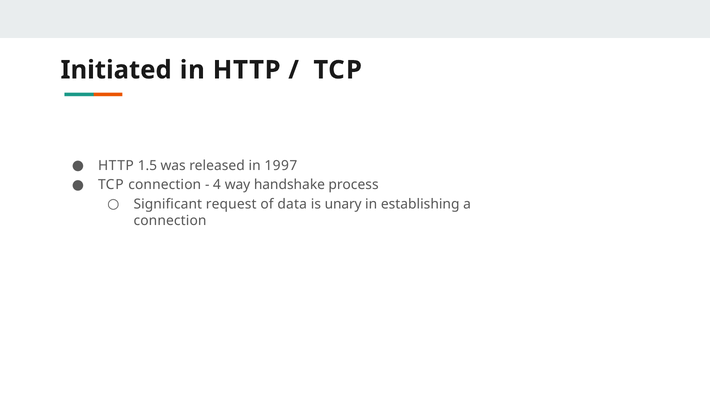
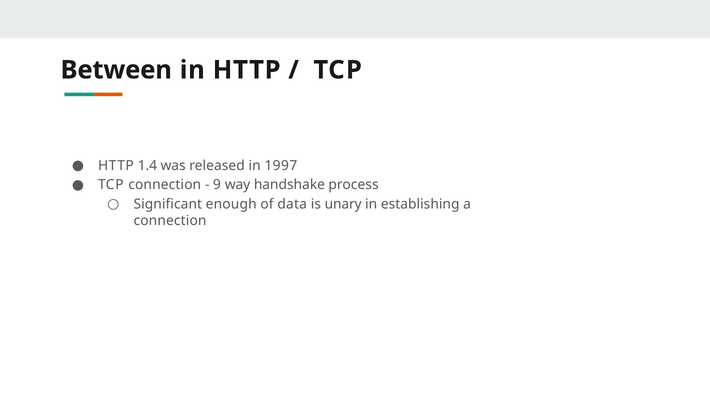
Initiated: Initiated -> Between (116, 70)
1.5: 1.5 -> 1.4 (147, 165)
4: 4 -> 9 (217, 184)
request: request -> enough (231, 204)
